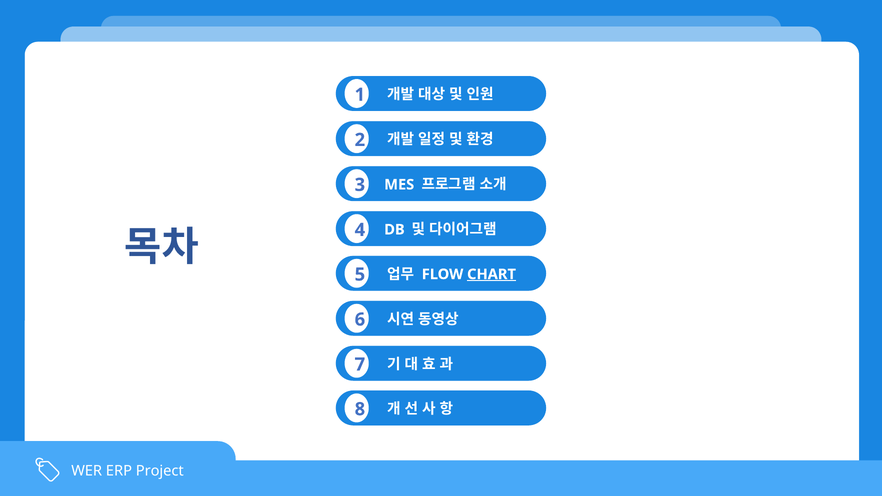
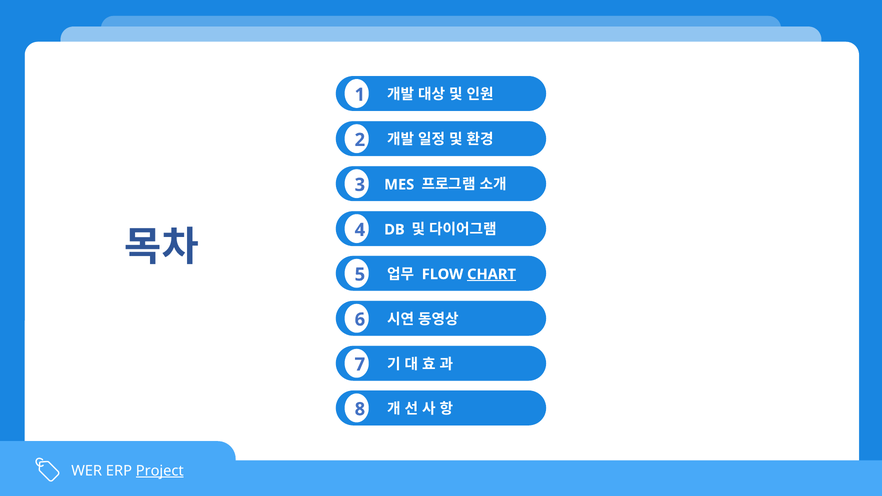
Project underline: none -> present (160, 471)
